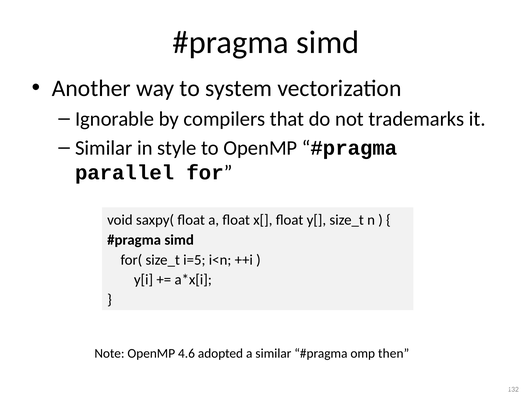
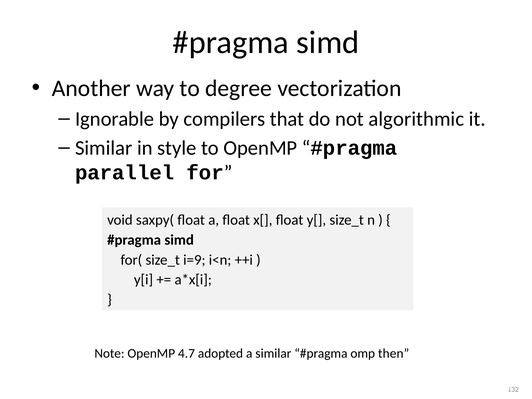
system: system -> degree (239, 88)
trademarks: trademarks -> algorithmic (416, 119)
i=5: i=5 -> i=9 (194, 260)
4.6: 4.6 -> 4.7 (186, 353)
